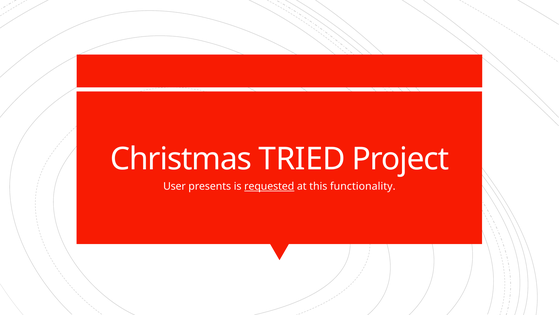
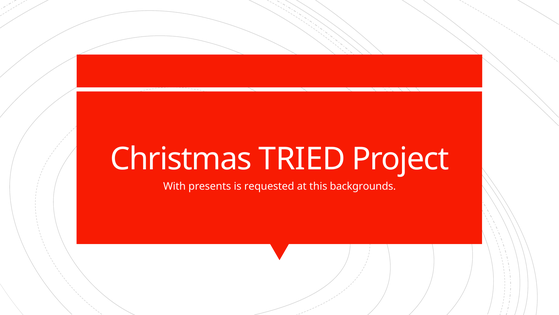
User: User -> With (174, 186)
requested underline: present -> none (269, 186)
functionality: functionality -> backgrounds (363, 186)
